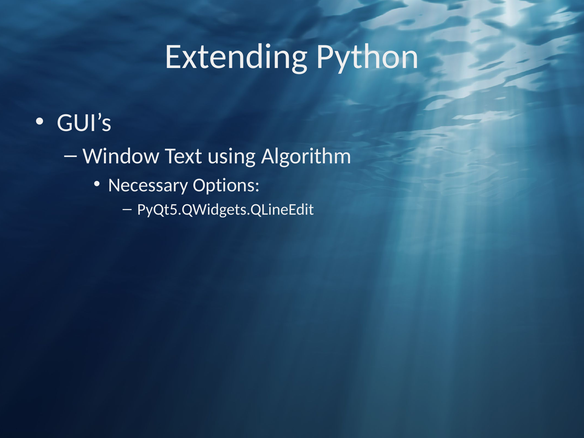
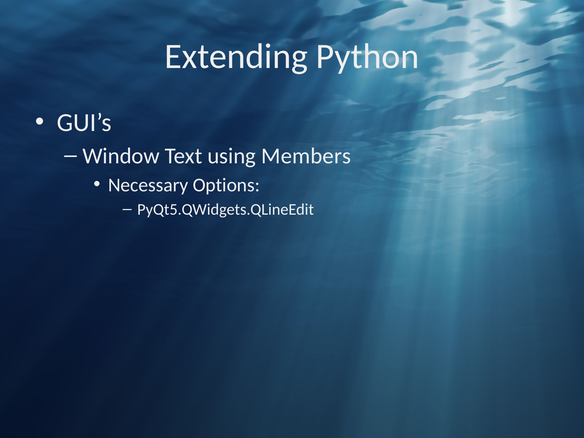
Algorithm: Algorithm -> Members (306, 156)
